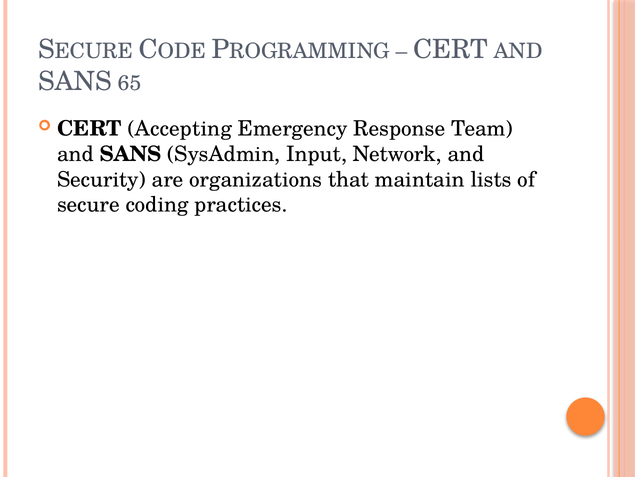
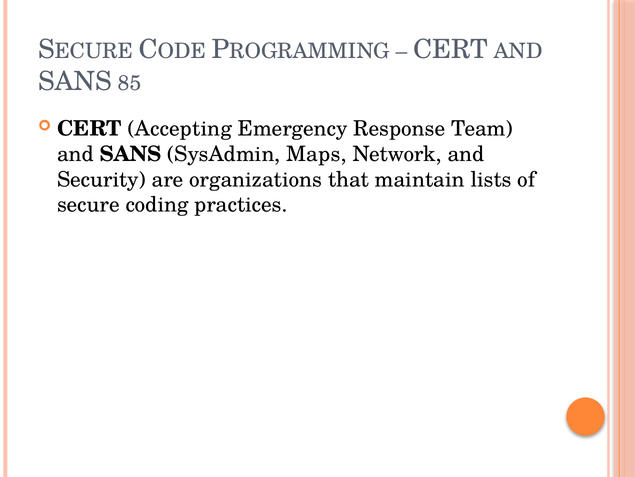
65: 65 -> 85 (130, 83)
Input: Input -> Maps (316, 154)
